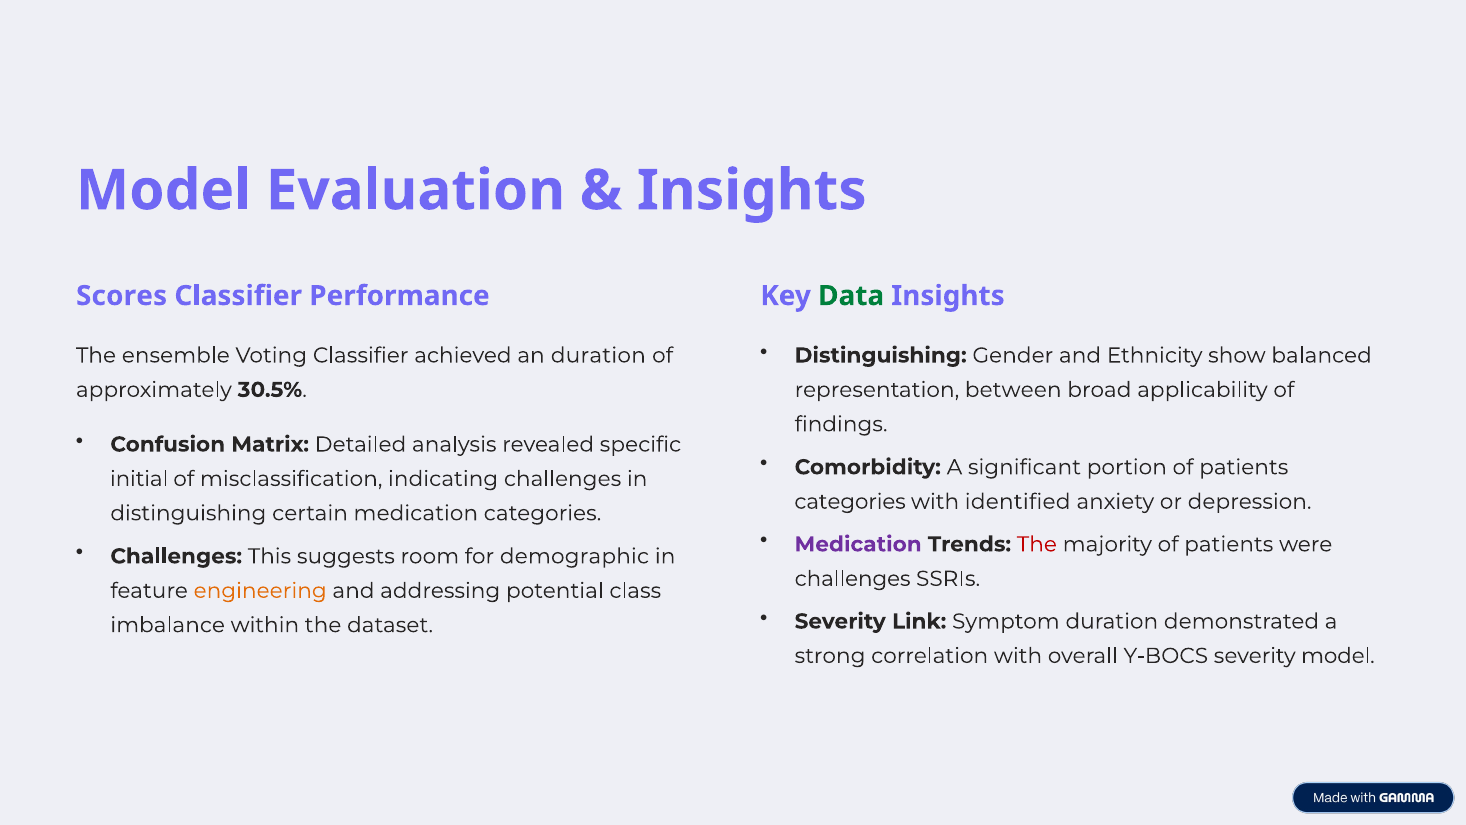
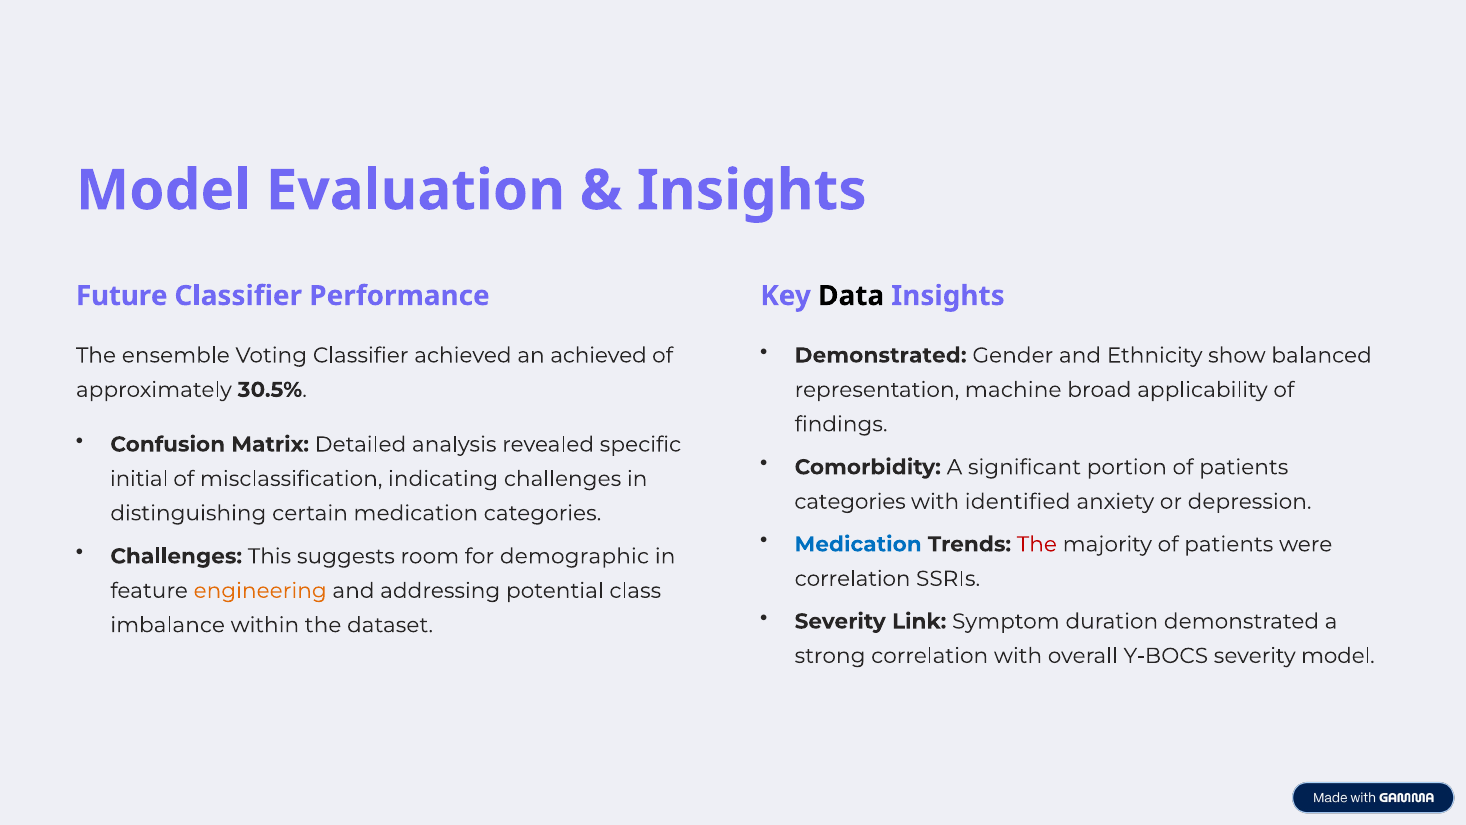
Scores: Scores -> Future (122, 296)
Data colour: green -> black (851, 296)
Distinguishing: Distinguishing -> Demonstrated (881, 355)
an duration: duration -> achieved (599, 355)
between: between -> machine (1013, 390)
Medication colour: purple -> blue (858, 544)
challenges: challenges -> correlation (853, 578)
